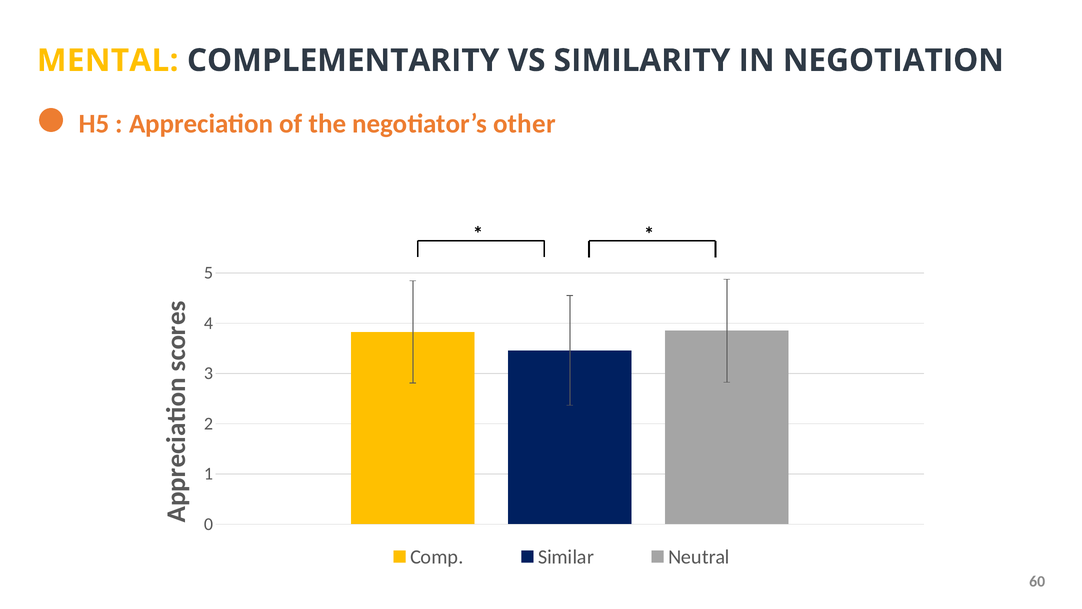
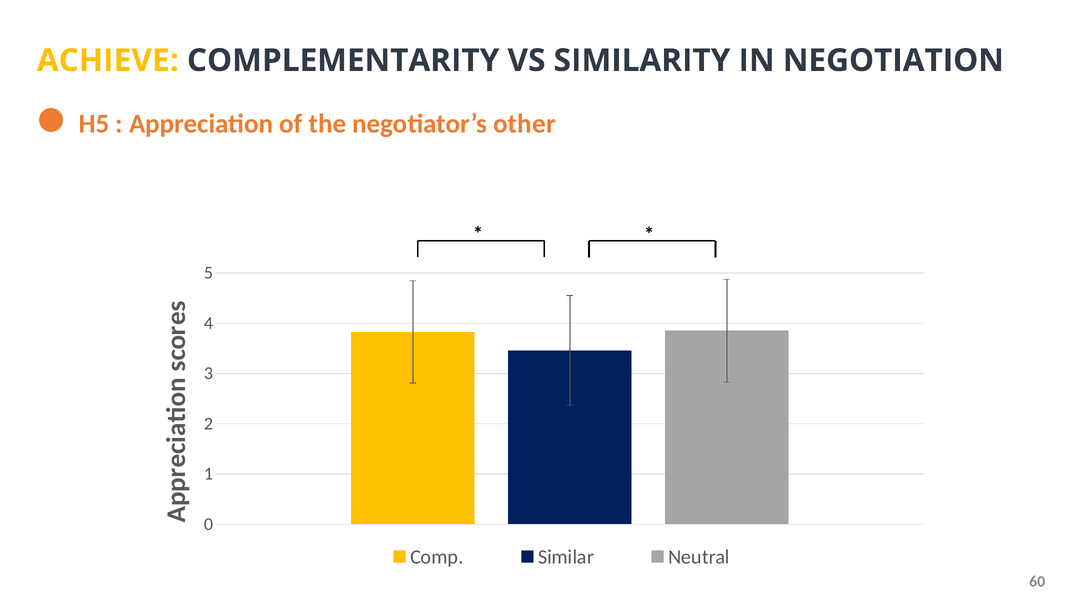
MENTAL: MENTAL -> ACHIEVE (108, 60)
